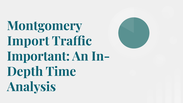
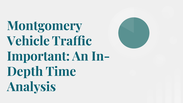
Import: Import -> Vehicle (28, 41)
